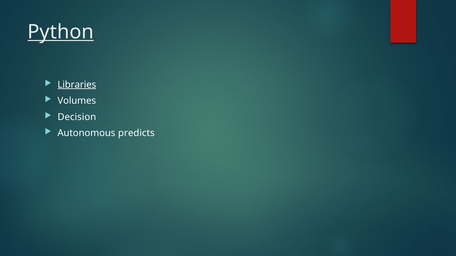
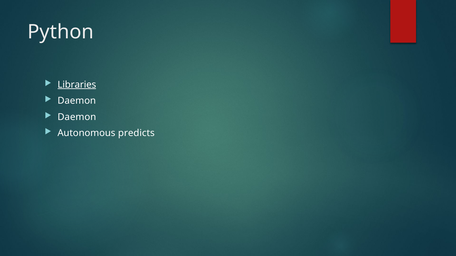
Python underline: present -> none (61, 32)
Volumes: Volumes -> Daemon (77, 101)
Decision: Decision -> Daemon (77, 117)
